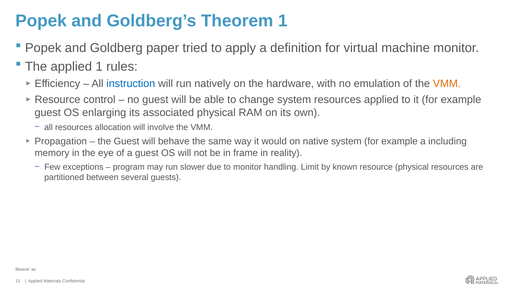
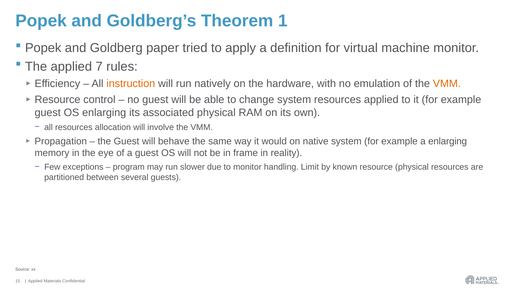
applied 1: 1 -> 7 (99, 66)
instruction colour: blue -> orange (131, 84)
a including: including -> enlarging (448, 141)
